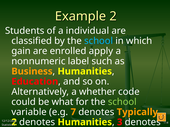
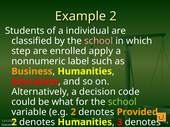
school colour: light blue -> pink (99, 41)
gain: gain -> step (21, 51)
whether: whether -> decision (97, 92)
e.g 7: 7 -> 2 (73, 112)
Typically: Typically -> Provided (137, 112)
